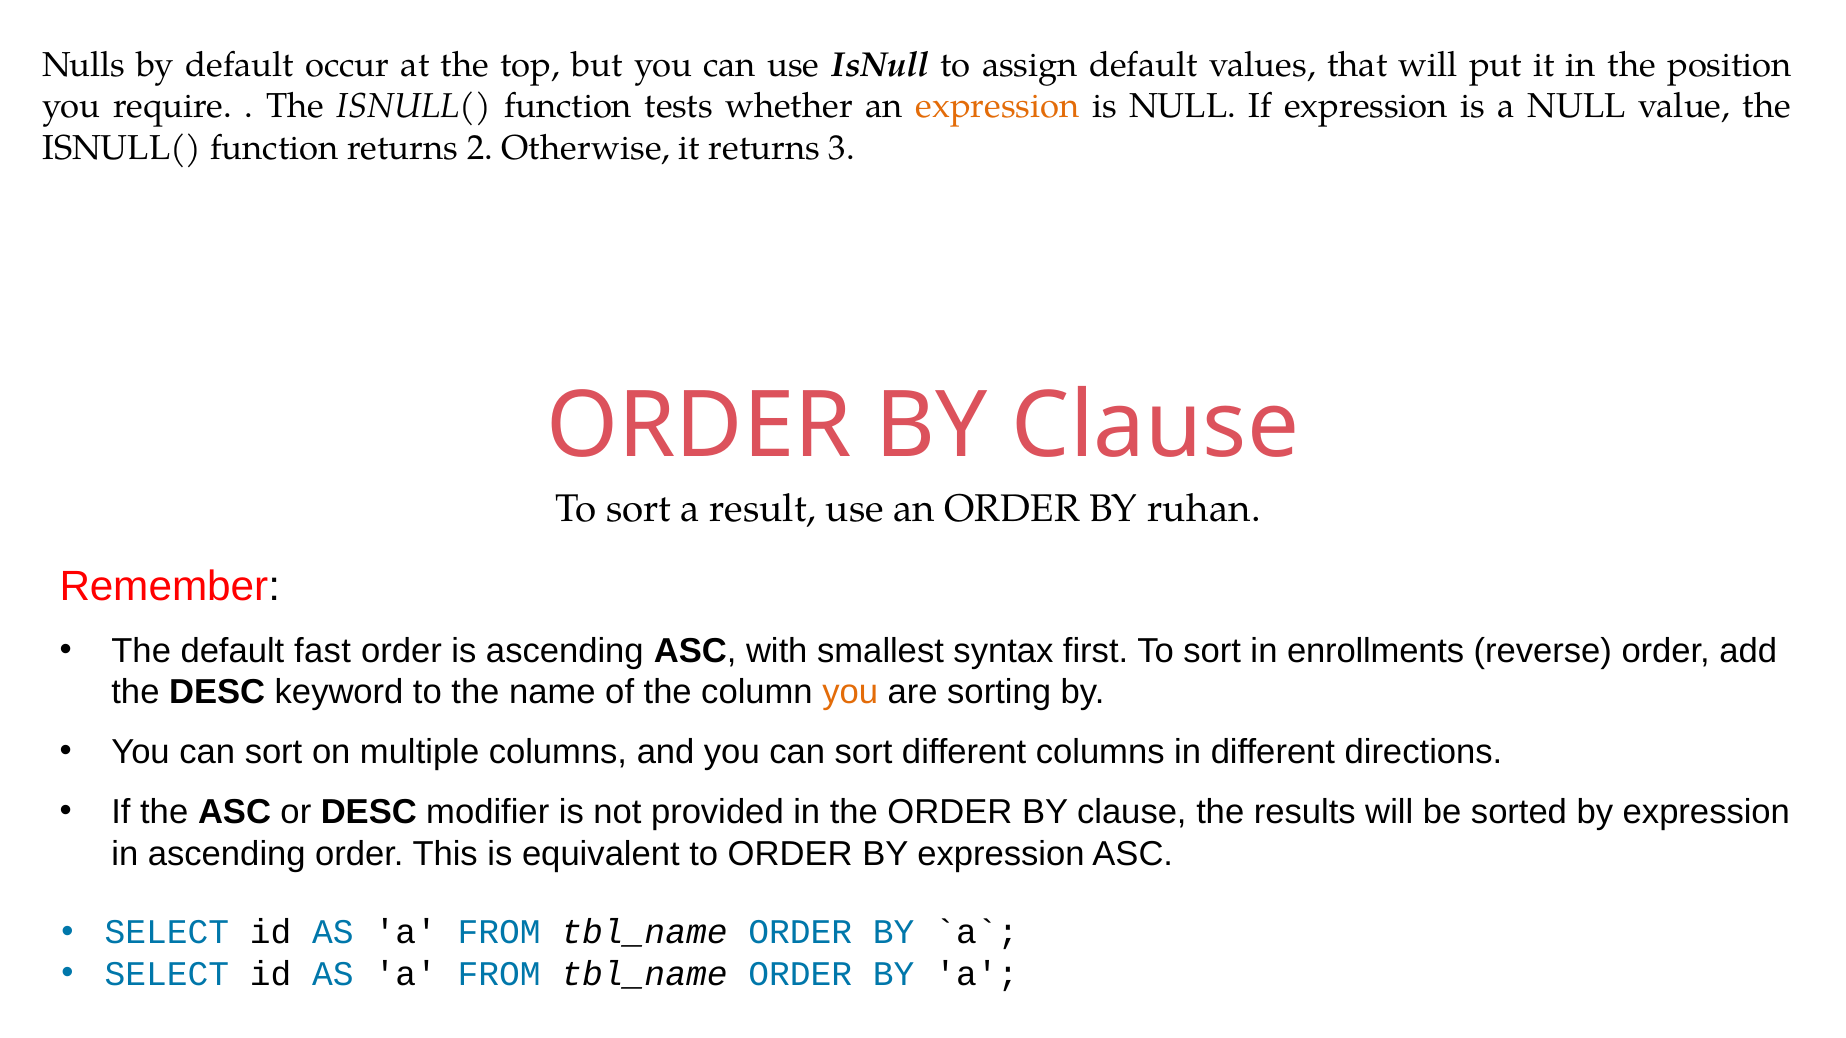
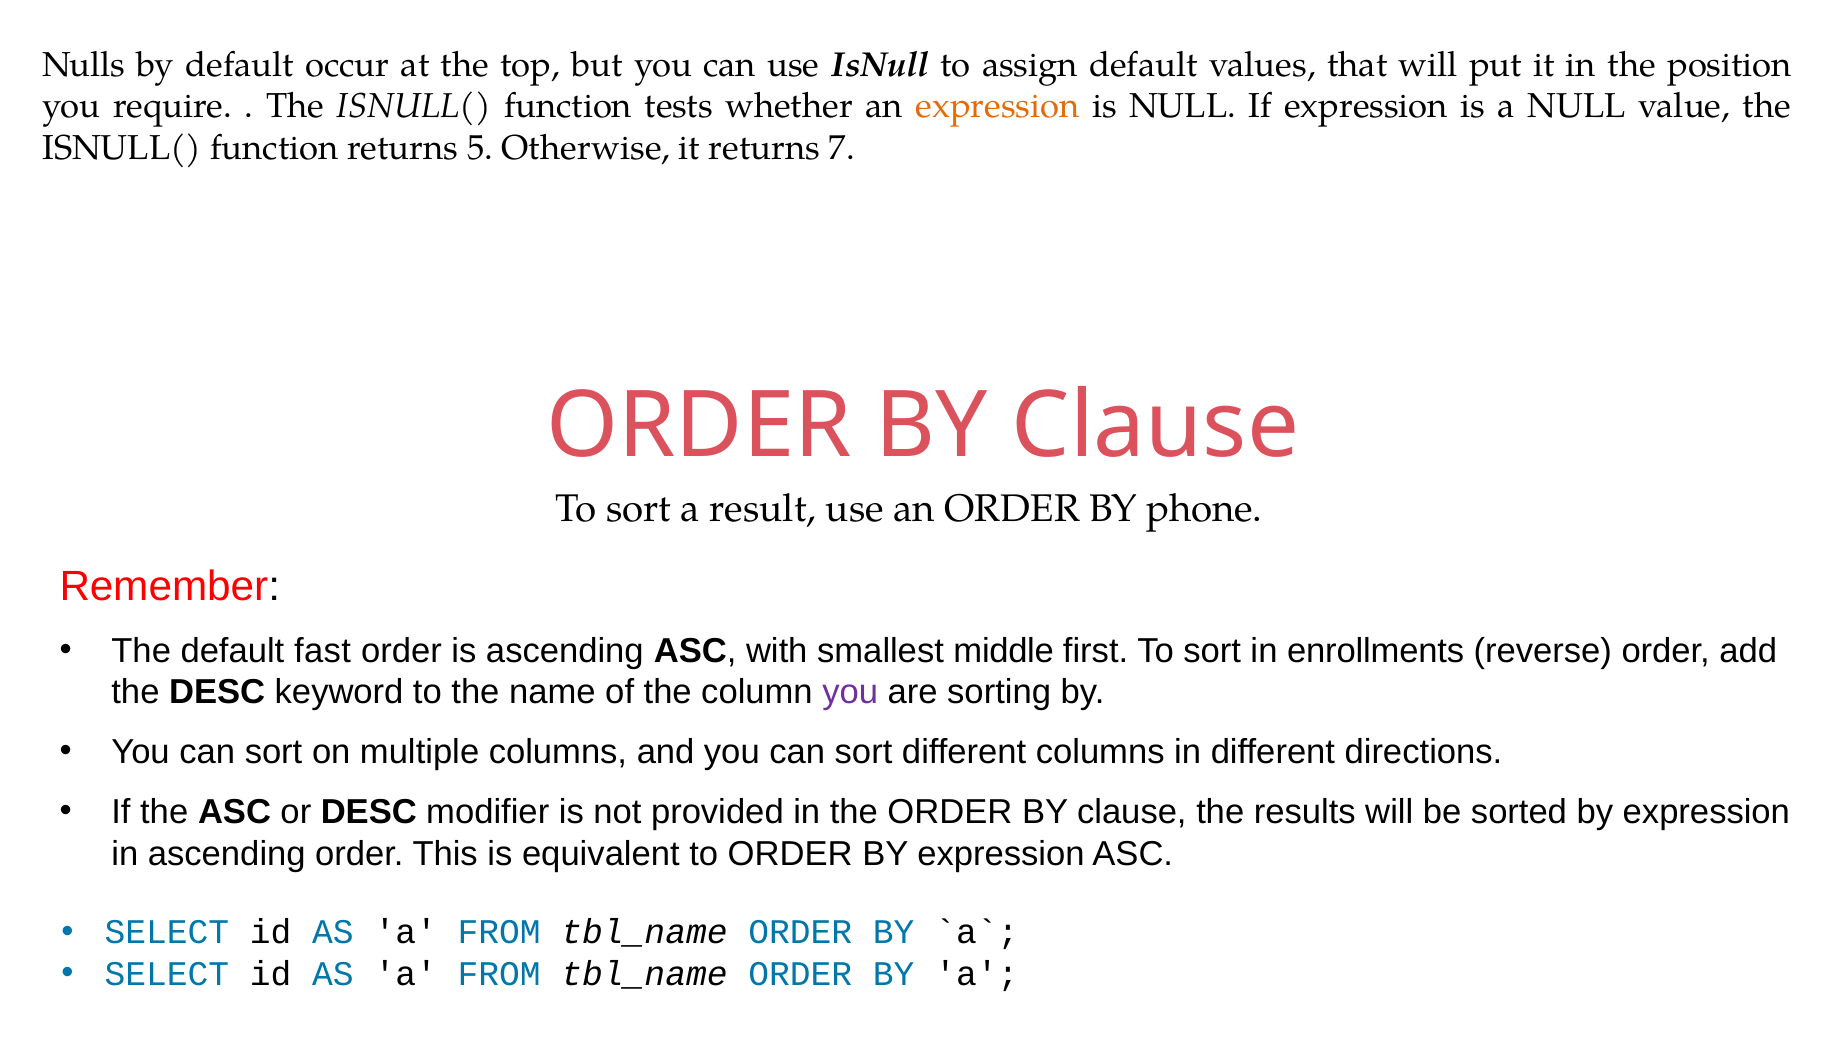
2: 2 -> 5 (480, 148)
3: 3 -> 7 (842, 148)
ruhan: ruhan -> phone (1205, 509)
syntax: syntax -> middle (1004, 651)
you colour: orange -> purple (850, 693)
